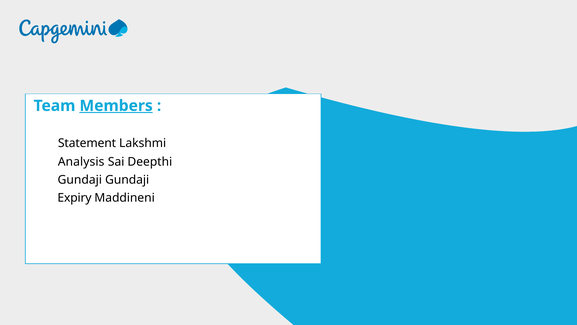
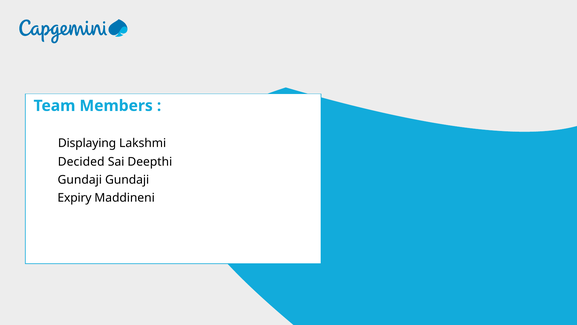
Members underline: present -> none (116, 106)
Statement: Statement -> Displaying (87, 143)
Analysis: Analysis -> Decided (81, 162)
